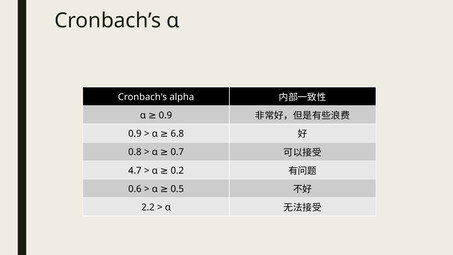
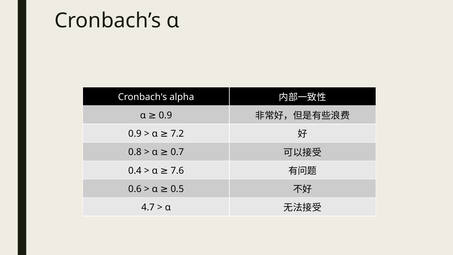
6.8: 6.8 -> 7.2 (177, 134)
4.7: 4.7 -> 0.4 (135, 170)
0.2: 0.2 -> 7.6 (177, 170)
2.2: 2.2 -> 4.7 (148, 207)
